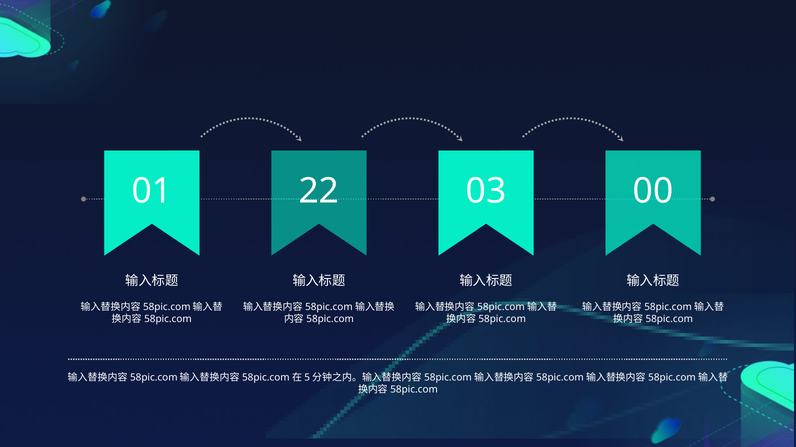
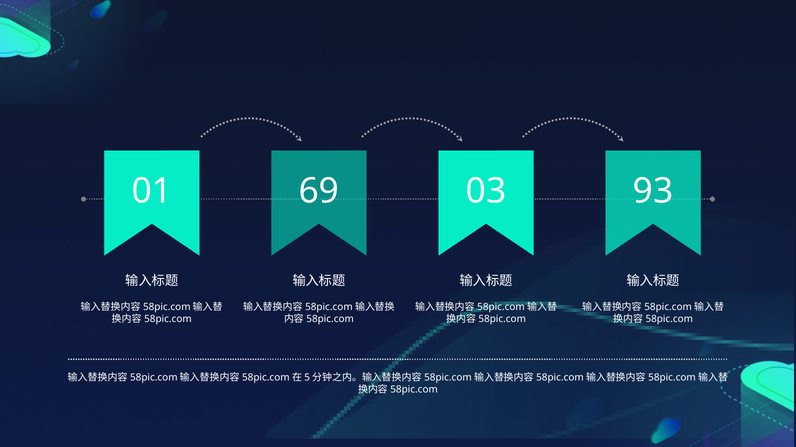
22: 22 -> 69 (319, 192)
00: 00 -> 93 (653, 192)
